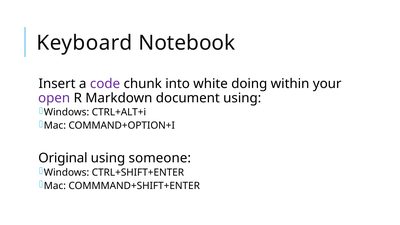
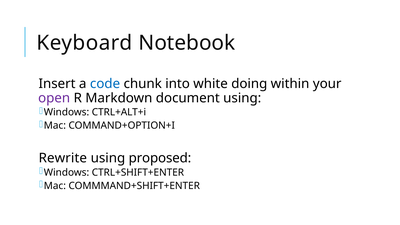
code colour: purple -> blue (105, 84)
Original: Original -> Rewrite (63, 158)
someone: someone -> proposed (160, 158)
